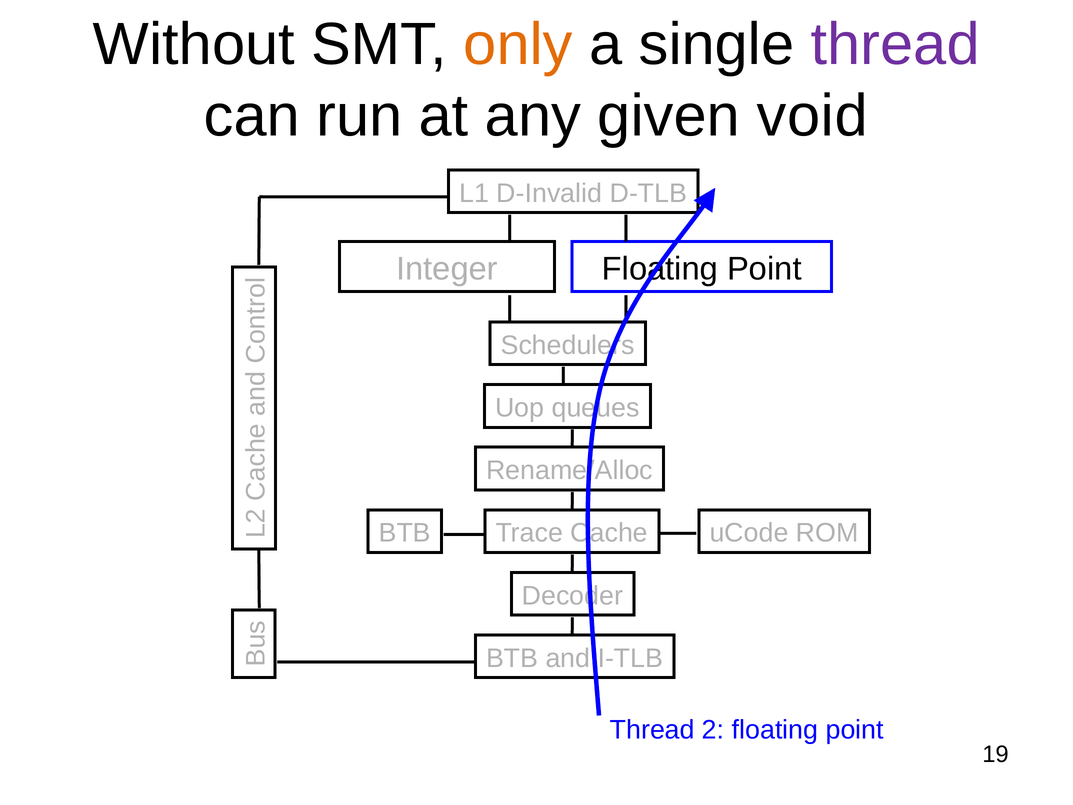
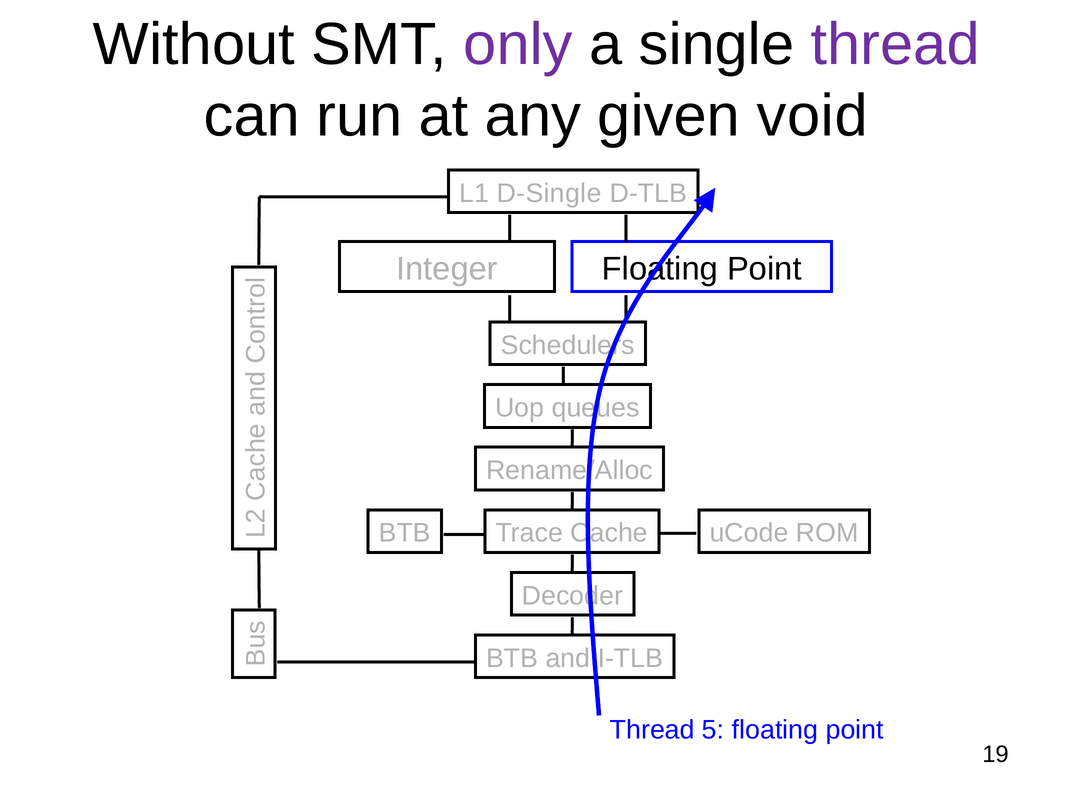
only colour: orange -> purple (518, 44)
D-Invalid: D-Invalid -> D-Single (549, 193)
Thread 2: 2 -> 5 (713, 730)
